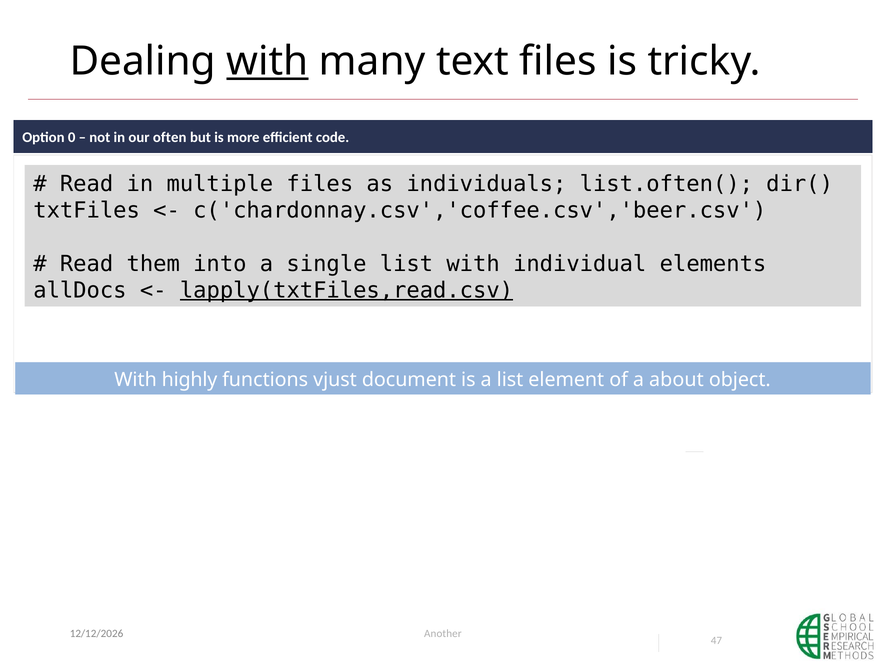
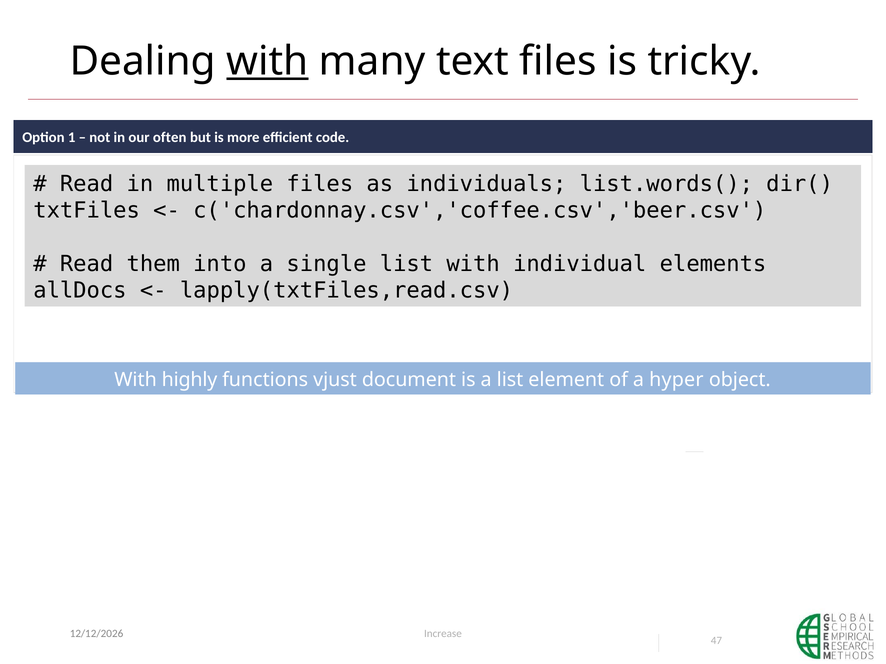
0: 0 -> 1 (72, 138)
list.often(: list.often( -> list.words( (666, 184)
lapply(txtFiles,read.csv underline: present -> none (346, 291)
about: about -> hyper (676, 380)
Another: Another -> Increase (443, 634)
